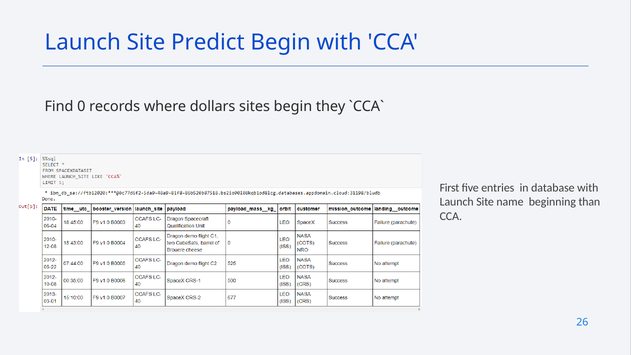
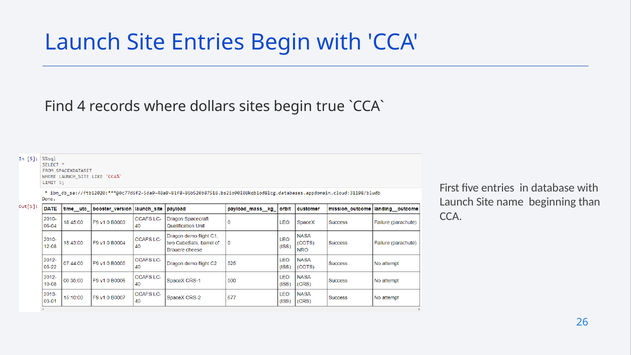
Site Predict: Predict -> Entries (208, 42)
0: 0 -> 4 (81, 106)
they: they -> true (331, 106)
